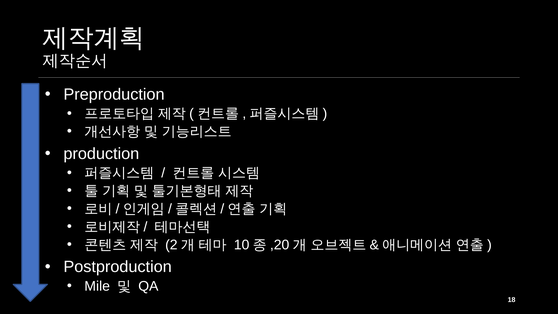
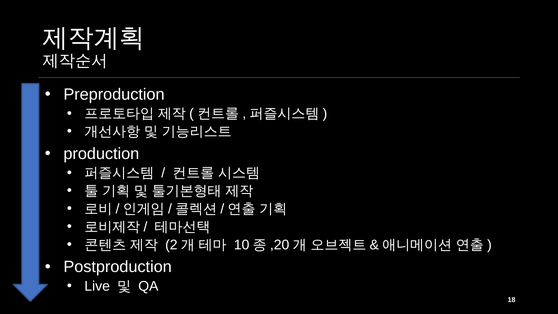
Mile: Mile -> Live (97, 286)
